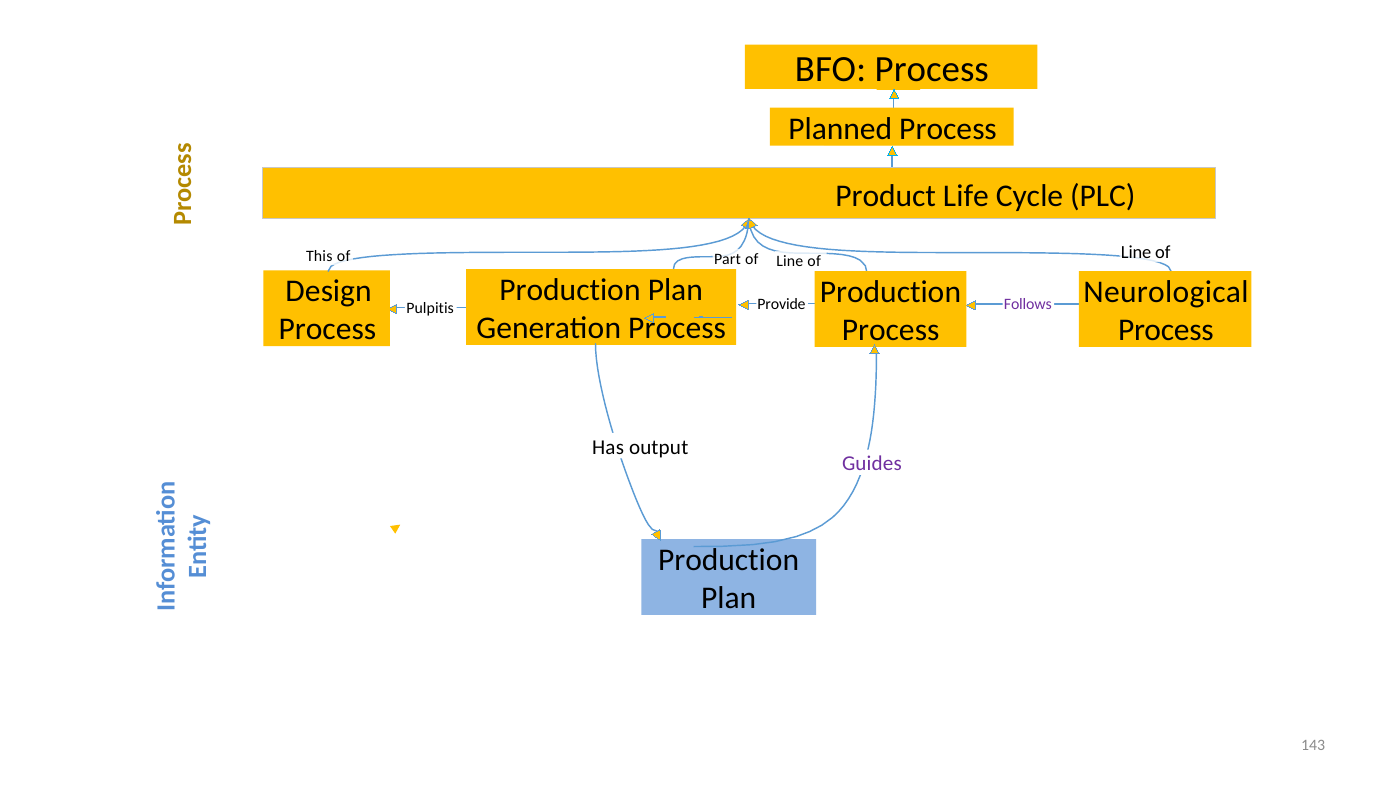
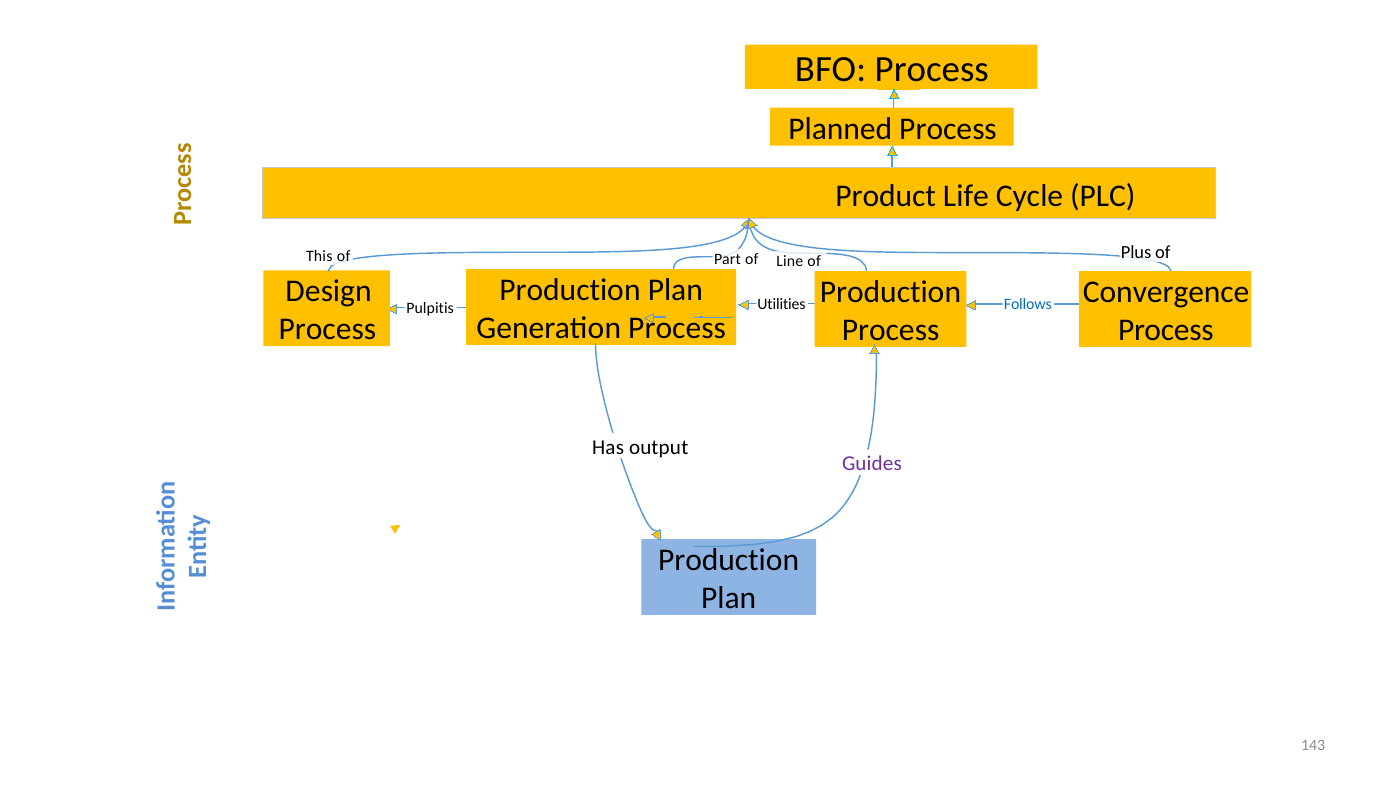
Line: Line -> Plus (1136, 252)
Neurological: Neurological -> Convergence (1166, 292)
Provide: Provide -> Utilities (782, 304)
Follows colour: purple -> blue (1028, 305)
